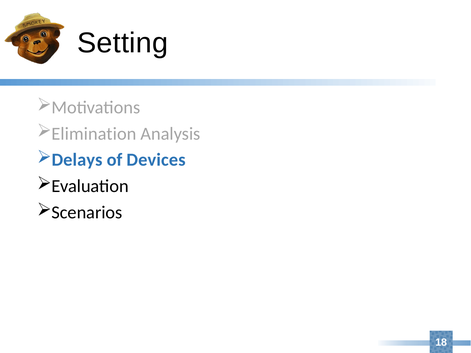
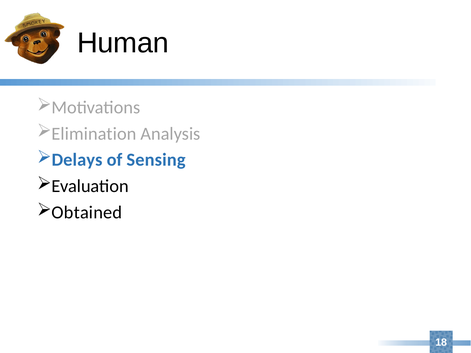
Setting: Setting -> Human (123, 43)
Devices: Devices -> Sensing (156, 160)
Scenarios: Scenarios -> Obtained (87, 213)
